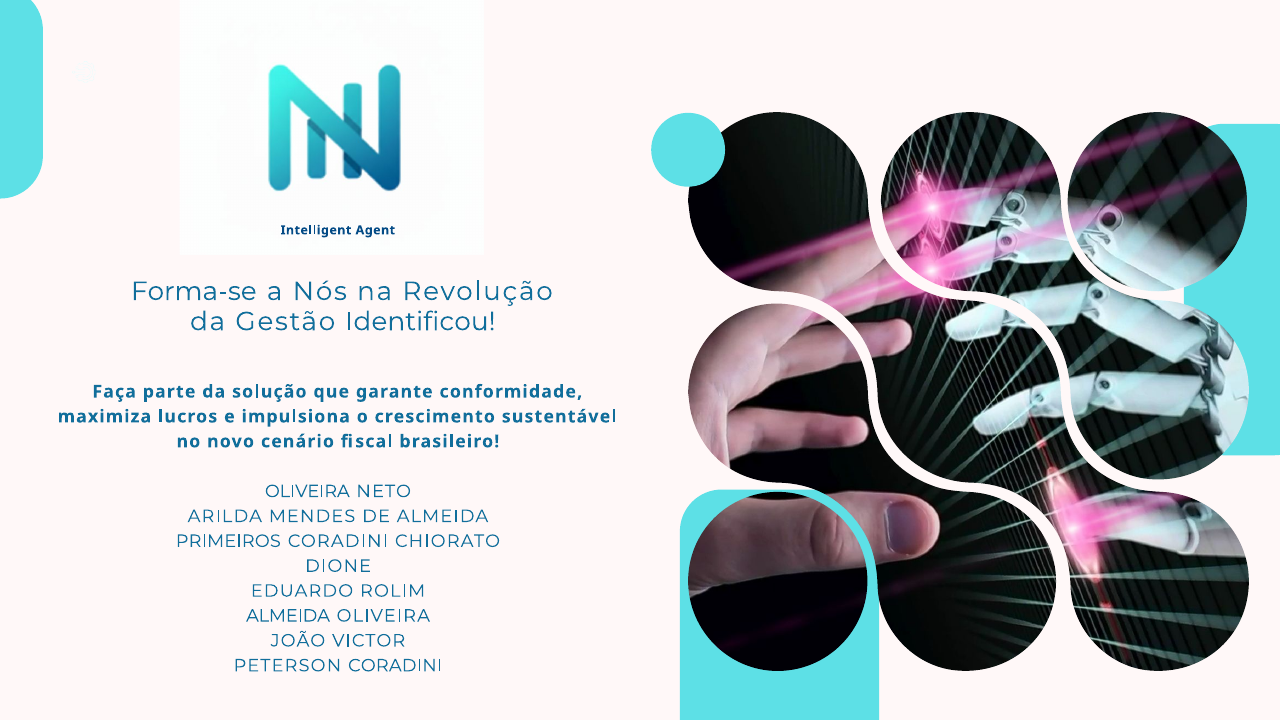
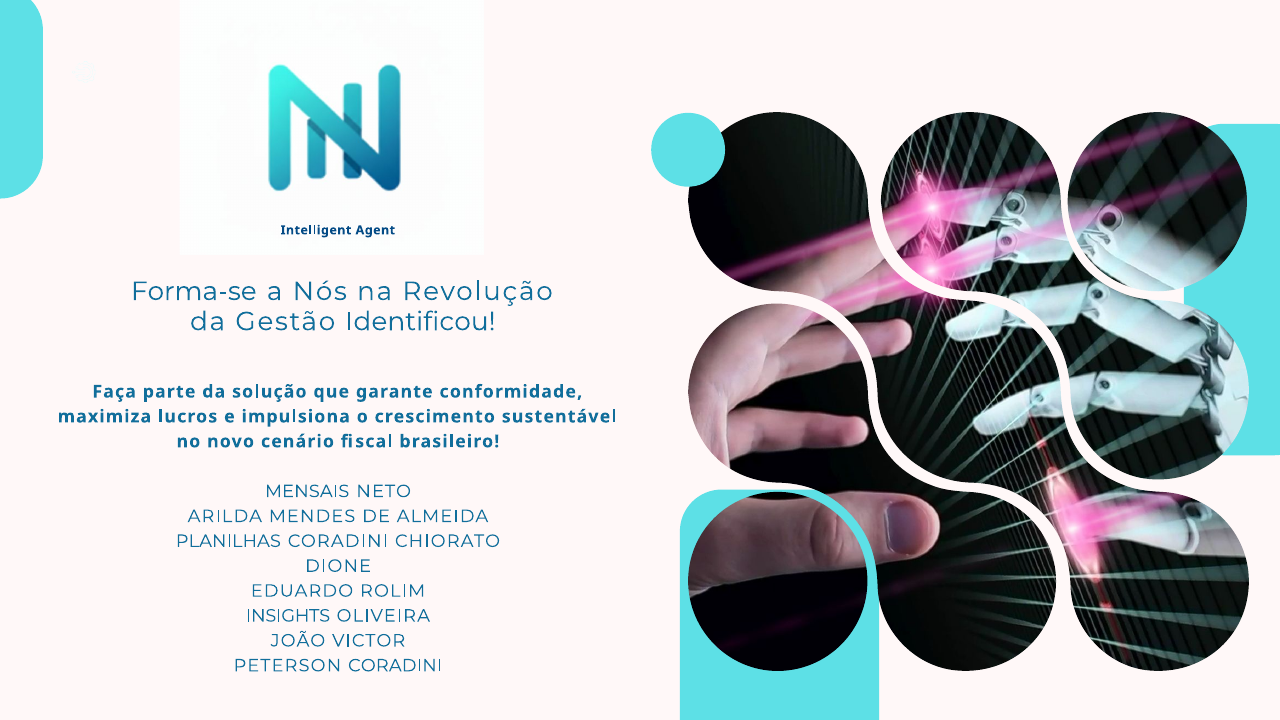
OLIVEIRA: OLIVEIRA -> MENSAIS (307, 491)
PRIMEIROS: PRIMEIROS -> PLANILHAS (228, 541)
ALMEIDA: ALMEIDA -> INSIGHTS (288, 616)
